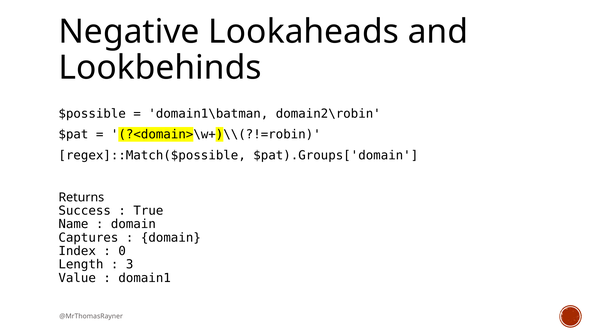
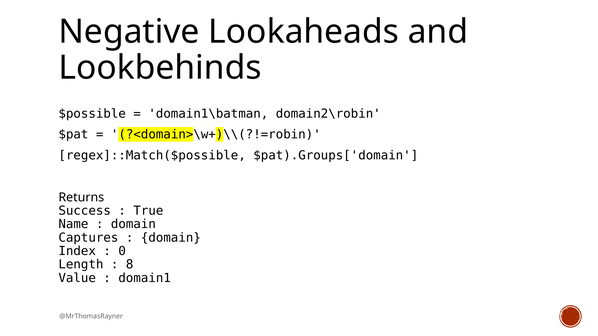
3: 3 -> 8 (130, 265)
